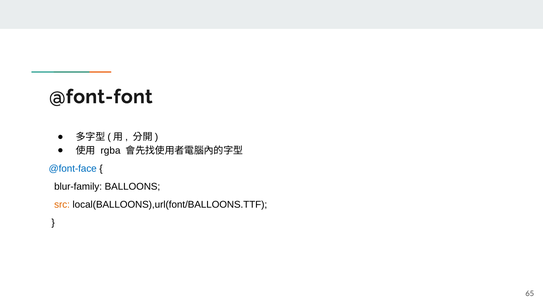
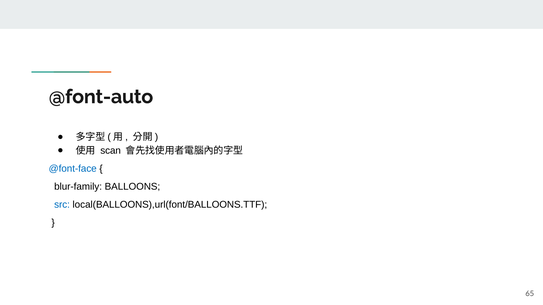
@font-font: @font-font -> @font-auto (101, 97)
rgba: rgba -> scan (111, 151)
src colour: orange -> blue (62, 205)
